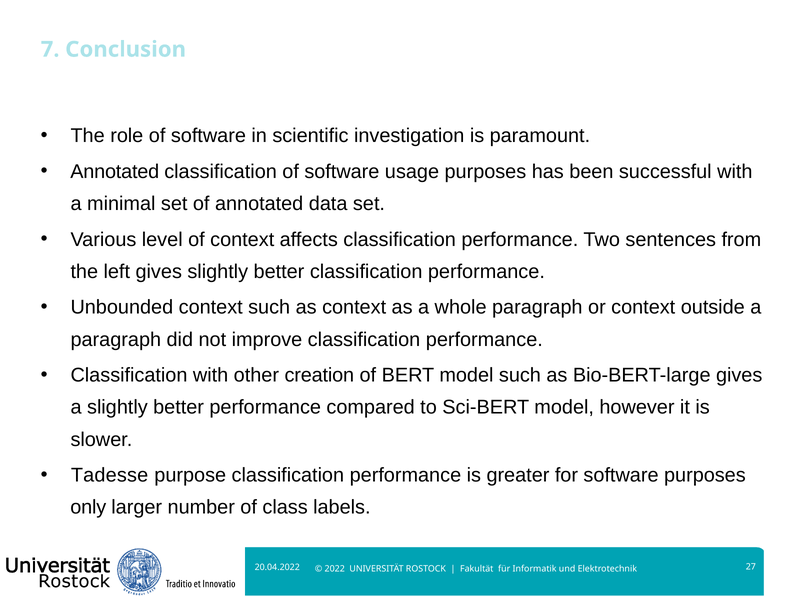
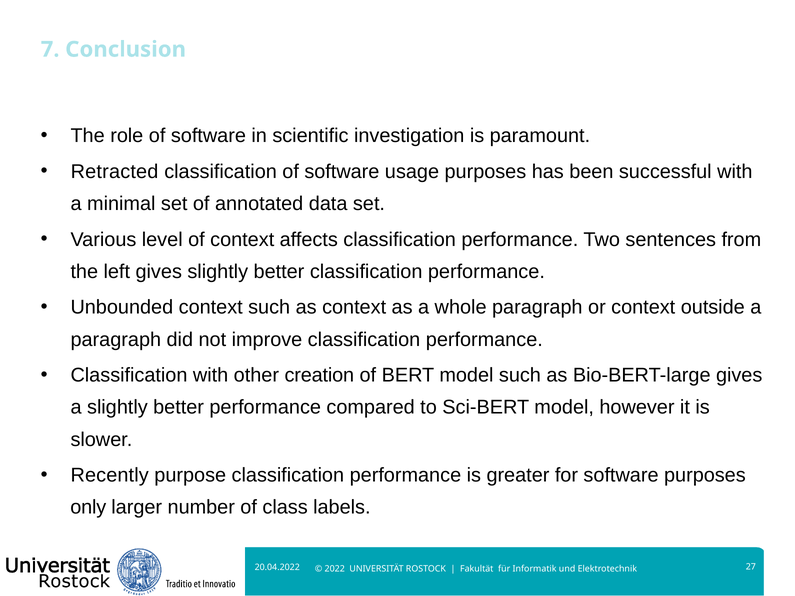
Annotated: Annotated -> Retracted (115, 172)
Tadesse: Tadesse -> Recently (110, 475)
